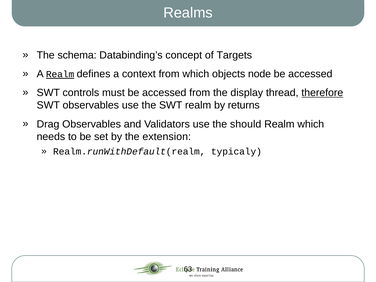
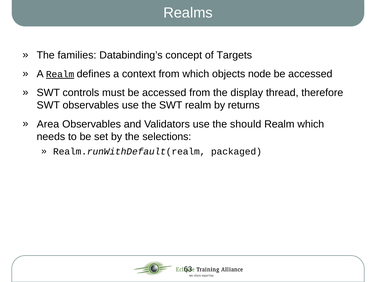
schema: schema -> families (77, 55)
therefore underline: present -> none (322, 93)
Drag: Drag -> Area (48, 124)
extension: extension -> selections (167, 137)
typicaly: typicaly -> packaged (236, 152)
